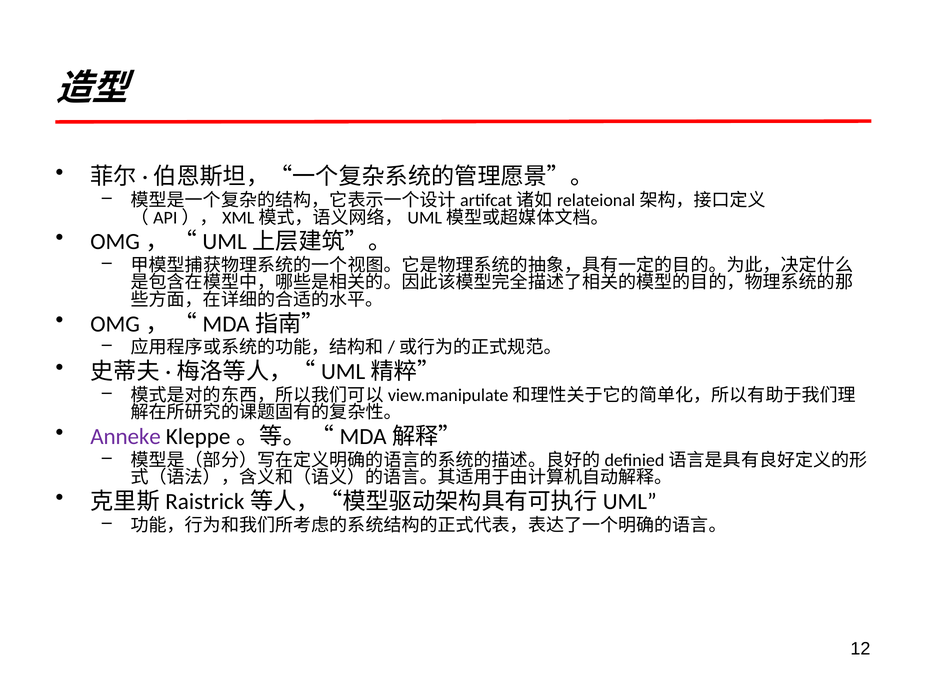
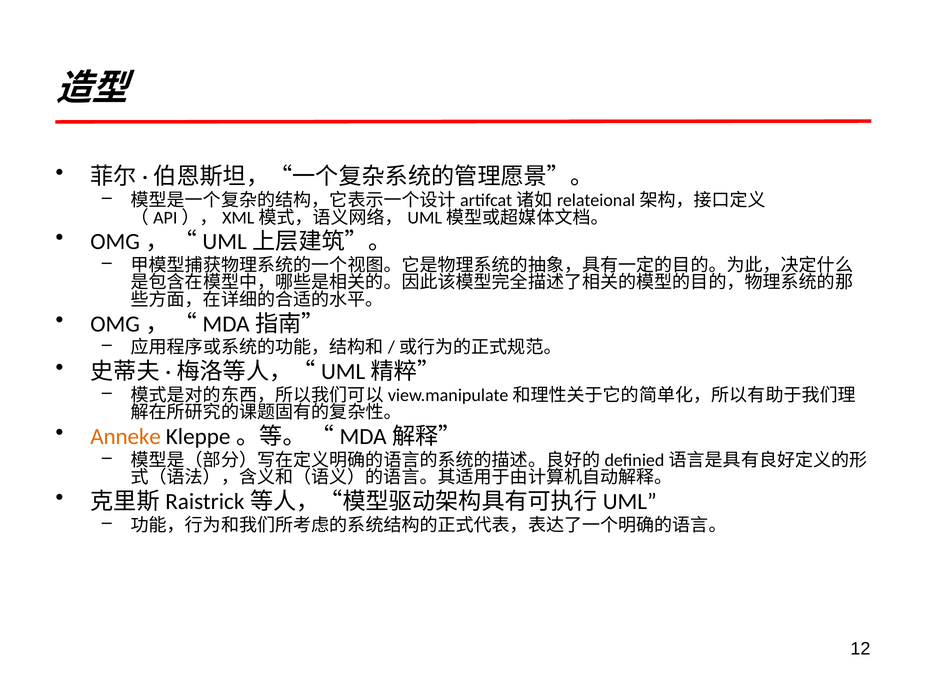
Anneke colour: purple -> orange (126, 437)
